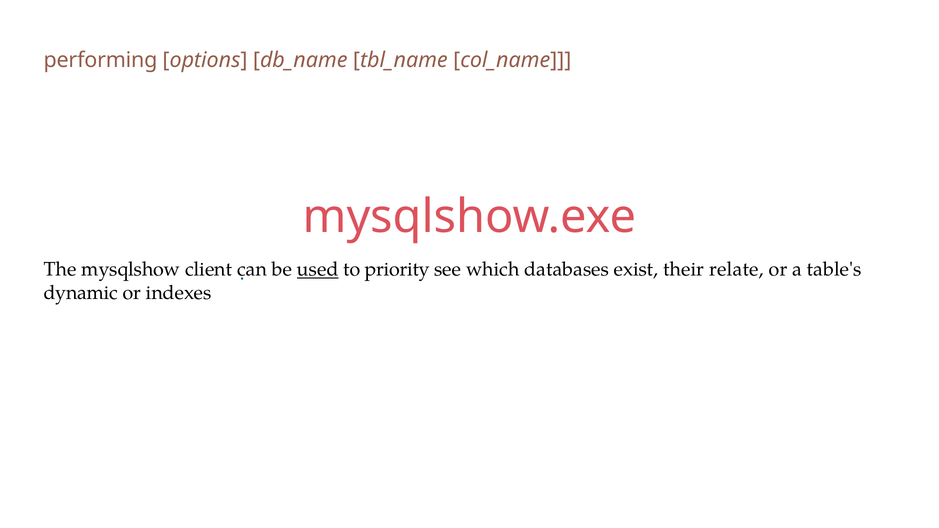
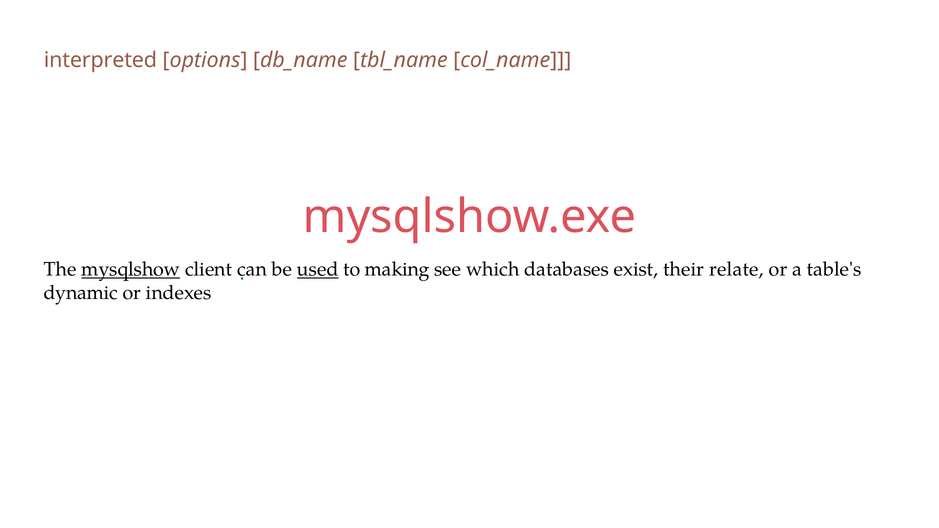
performing: performing -> interpreted (100, 60)
mysqlshow underline: none -> present (131, 270)
priority: priority -> making (397, 270)
